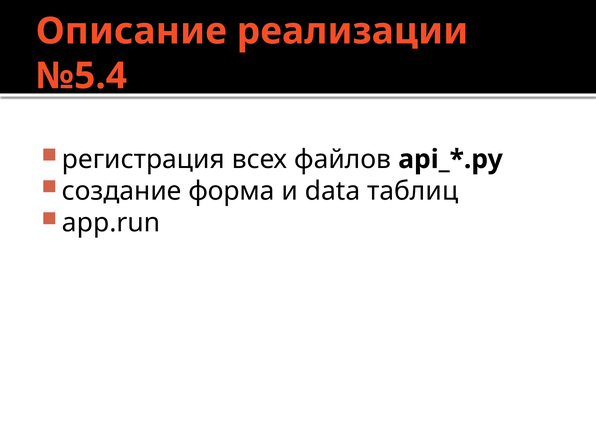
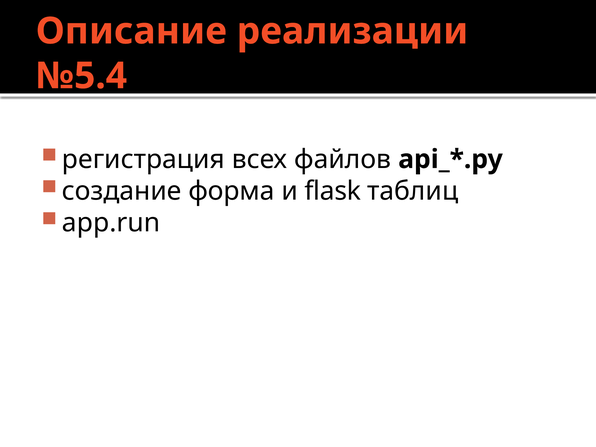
data: data -> flask (333, 191)
